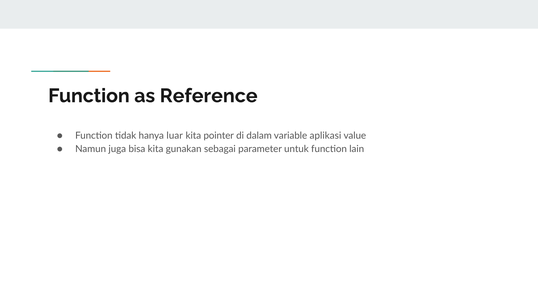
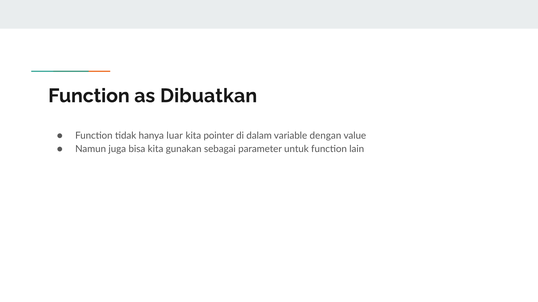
Reference: Reference -> Dibuatkan (209, 96)
aplikasi: aplikasi -> dengan (325, 136)
